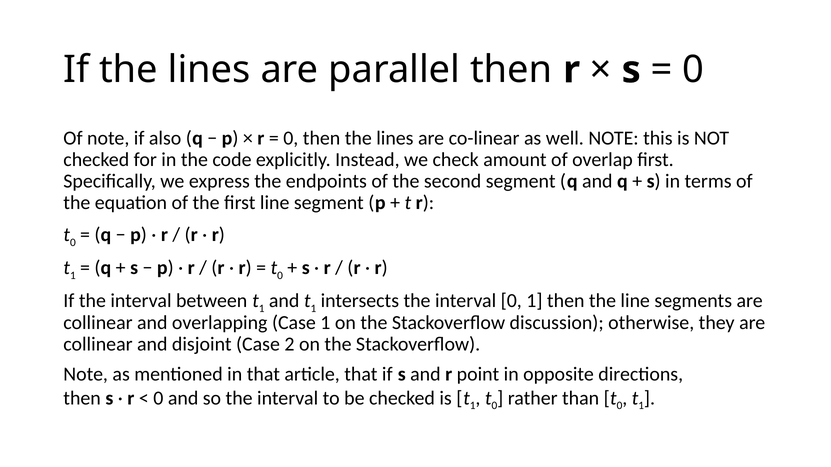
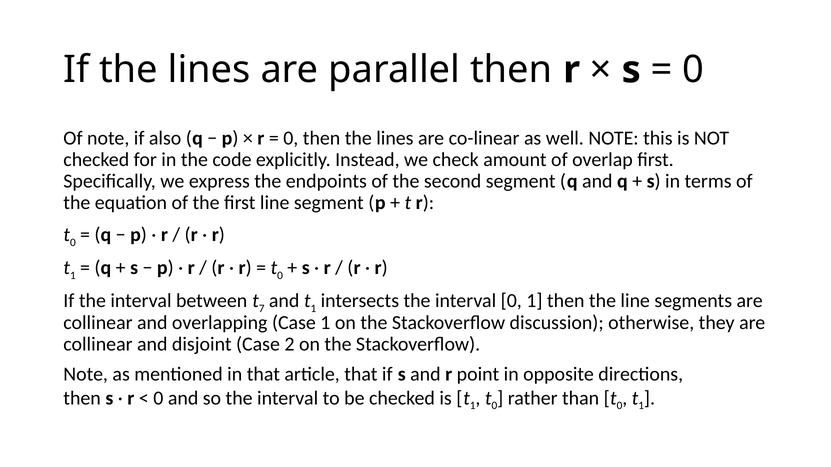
between t 1: 1 -> 7 (262, 309)
